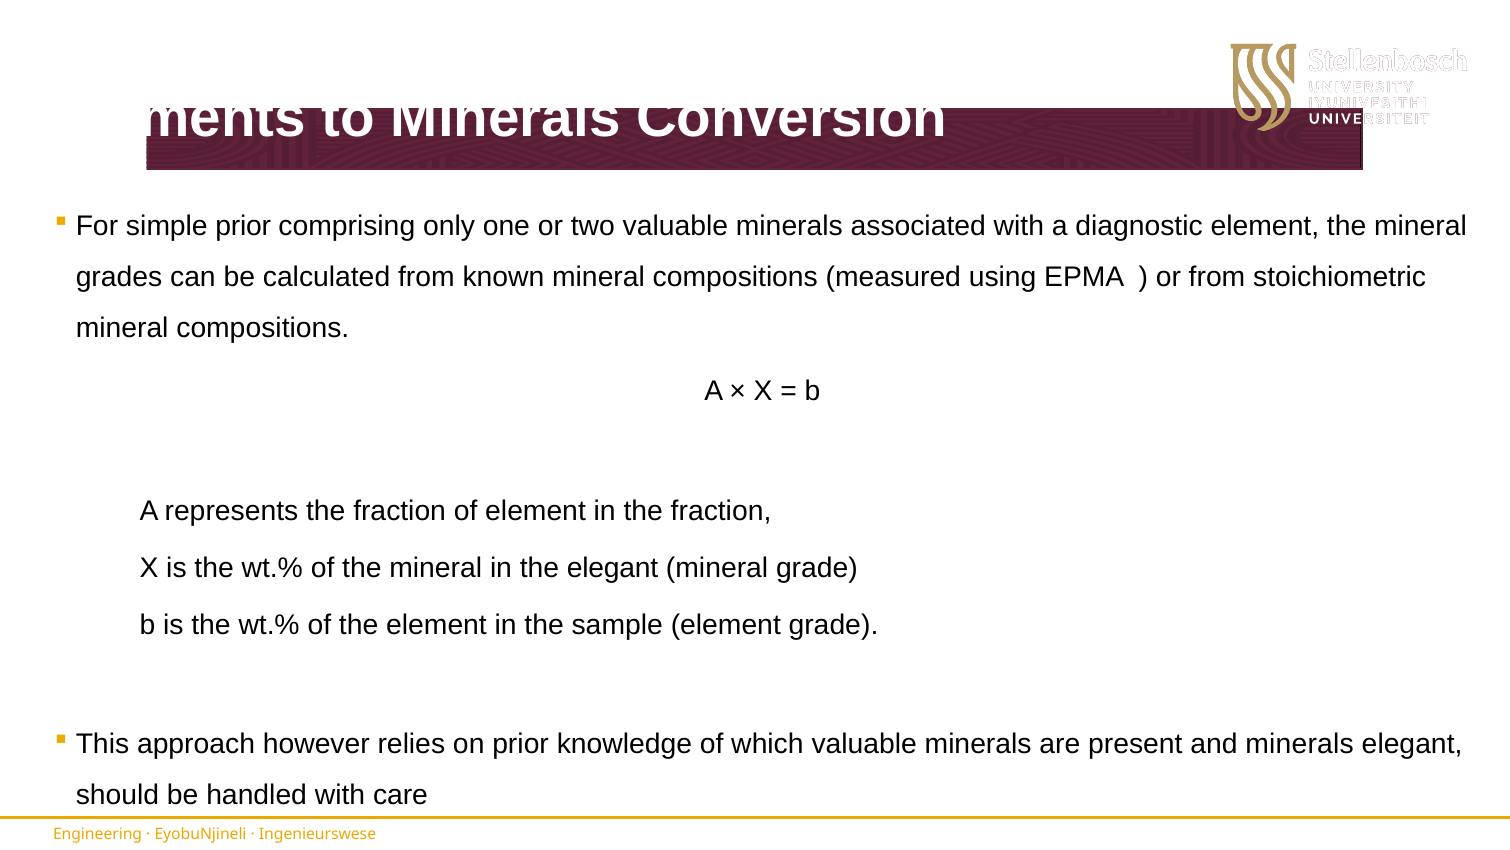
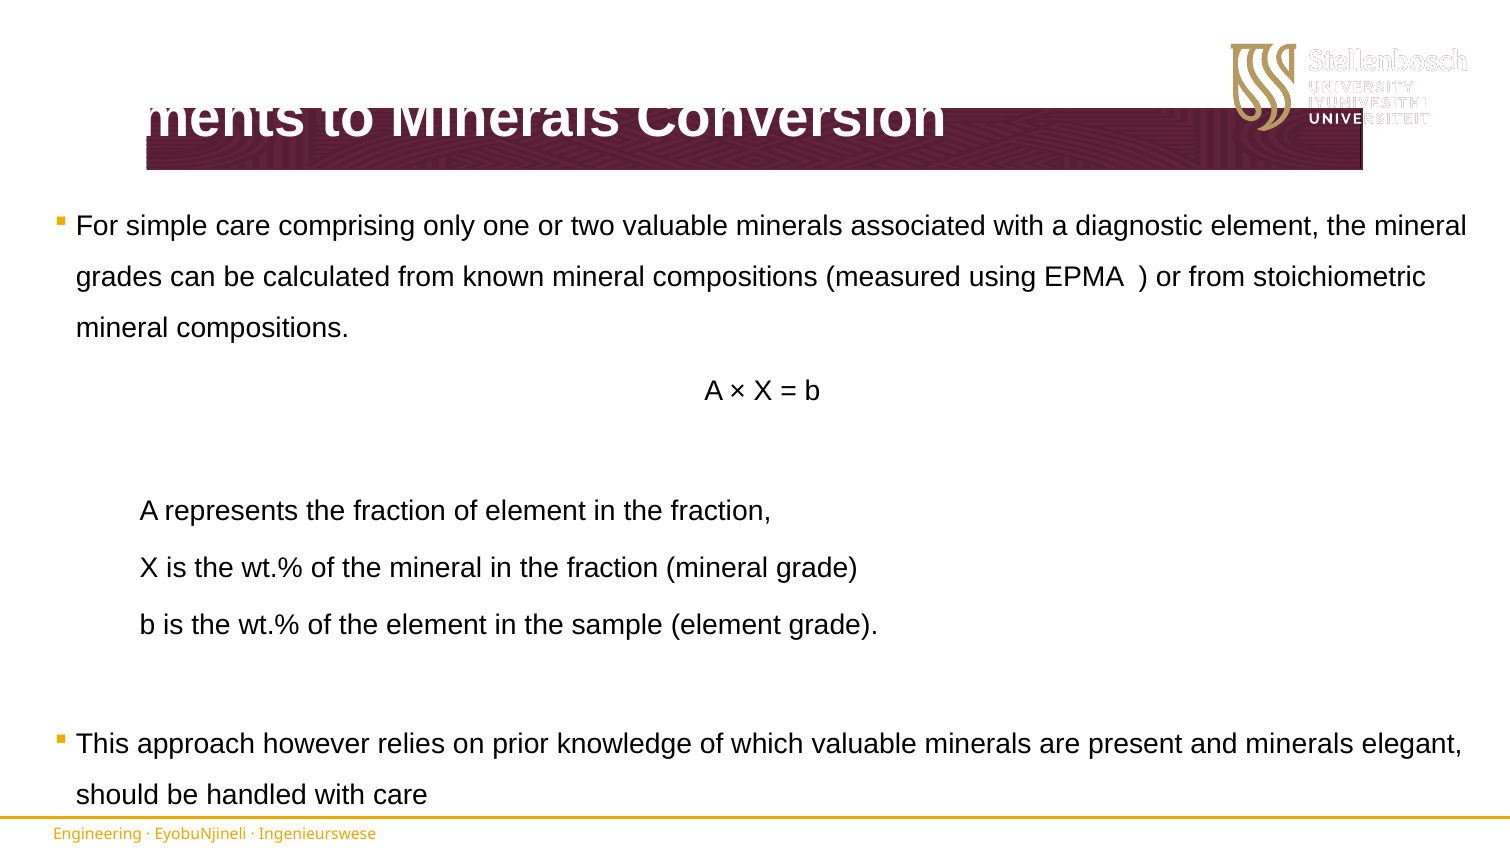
simple prior: prior -> care (243, 226)
mineral in the elegant: elegant -> fraction (613, 568)
